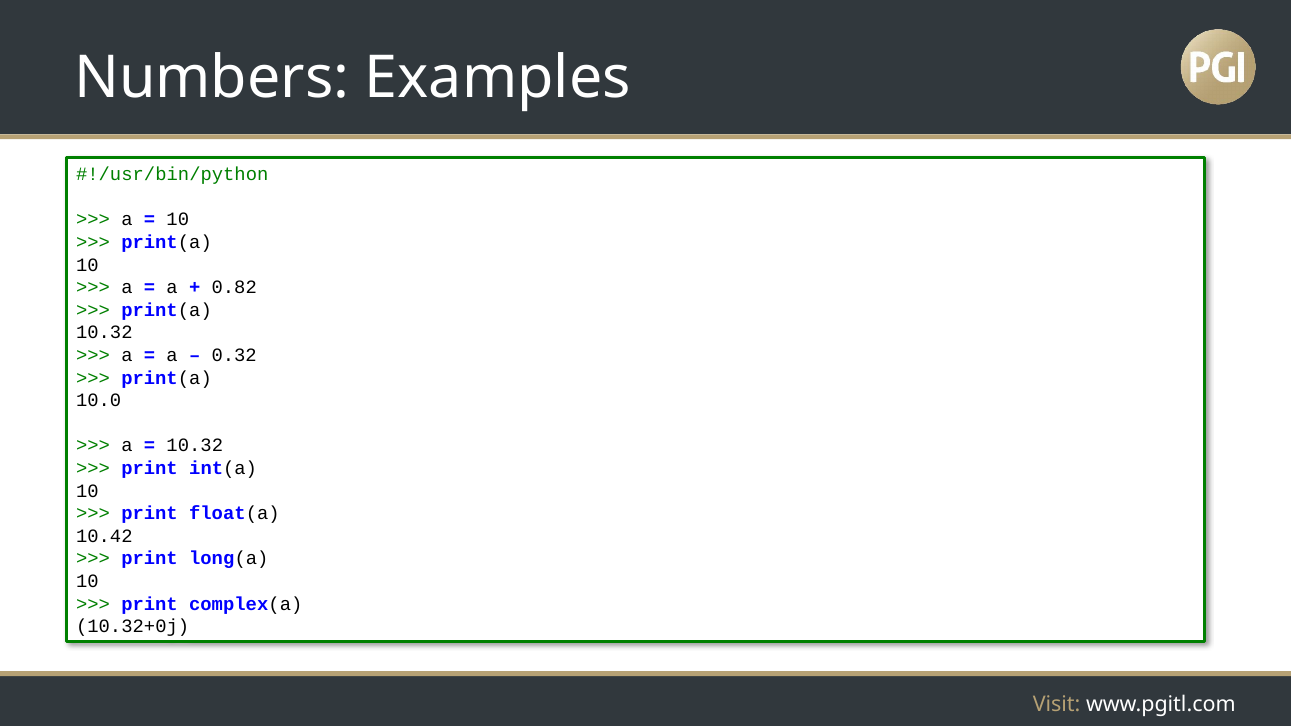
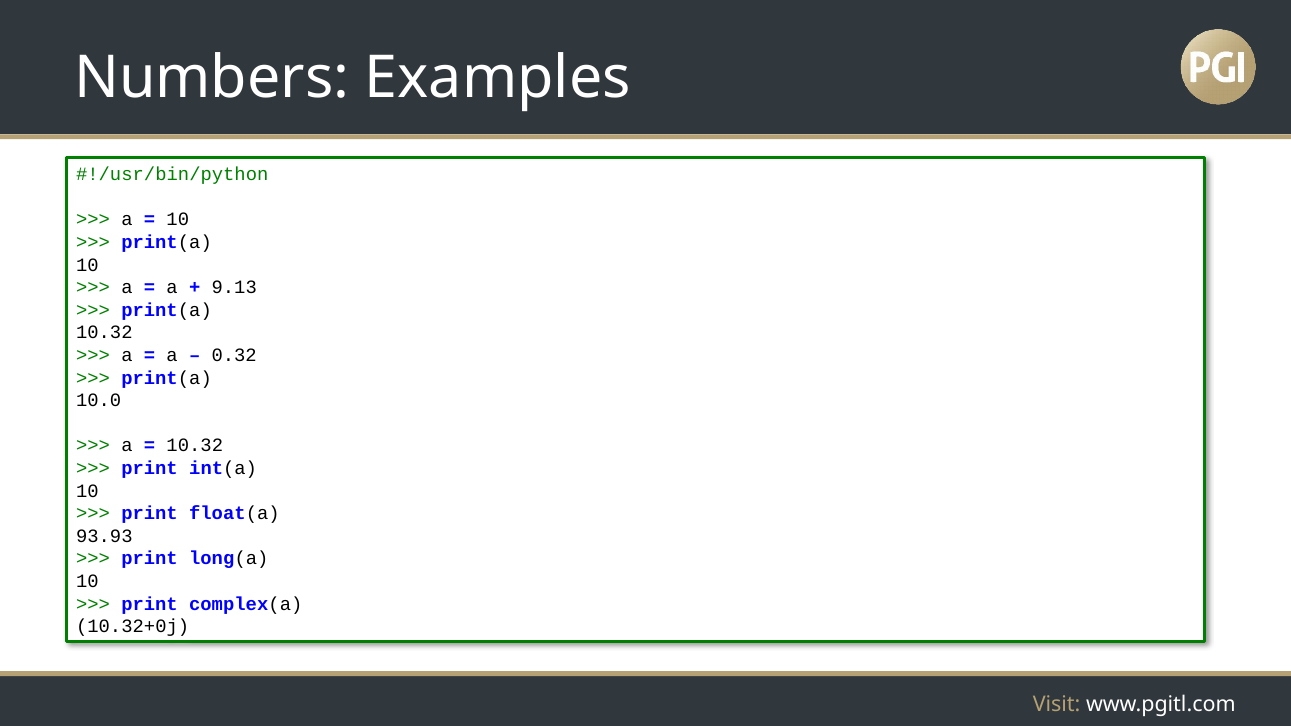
0.82: 0.82 -> 9.13 (234, 288)
10.42: 10.42 -> 93.93 (104, 536)
